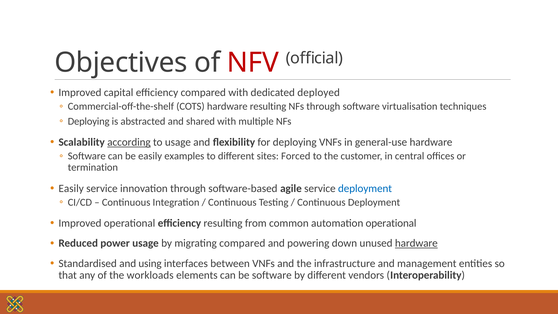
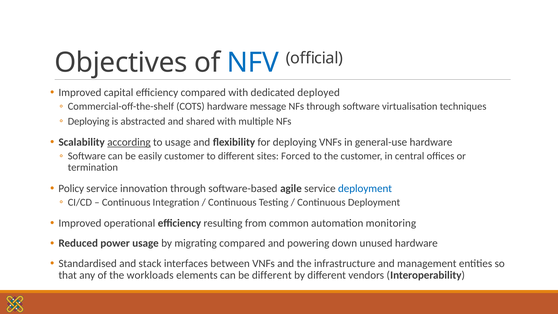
NFV colour: red -> blue (253, 63)
hardware resulting: resulting -> message (268, 106)
easily examples: examples -> customer (184, 156)
Easily: Easily -> Policy (71, 188)
automation operational: operational -> monitoring (391, 223)
hardware underline: present -> none (416, 243)
using: using -> stack (150, 263)
be software: software -> different (272, 275)
